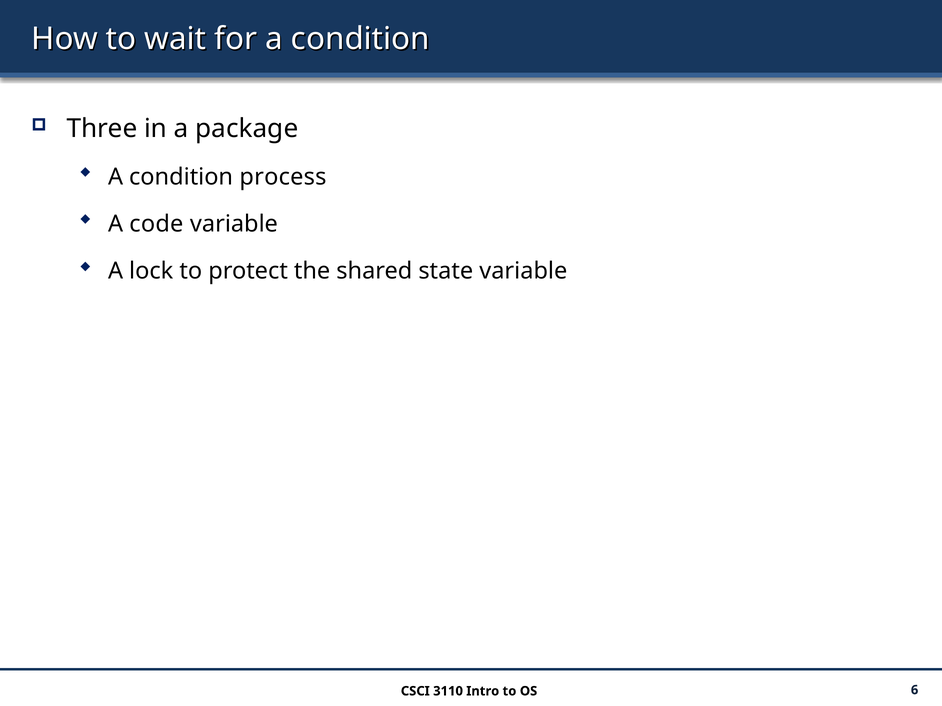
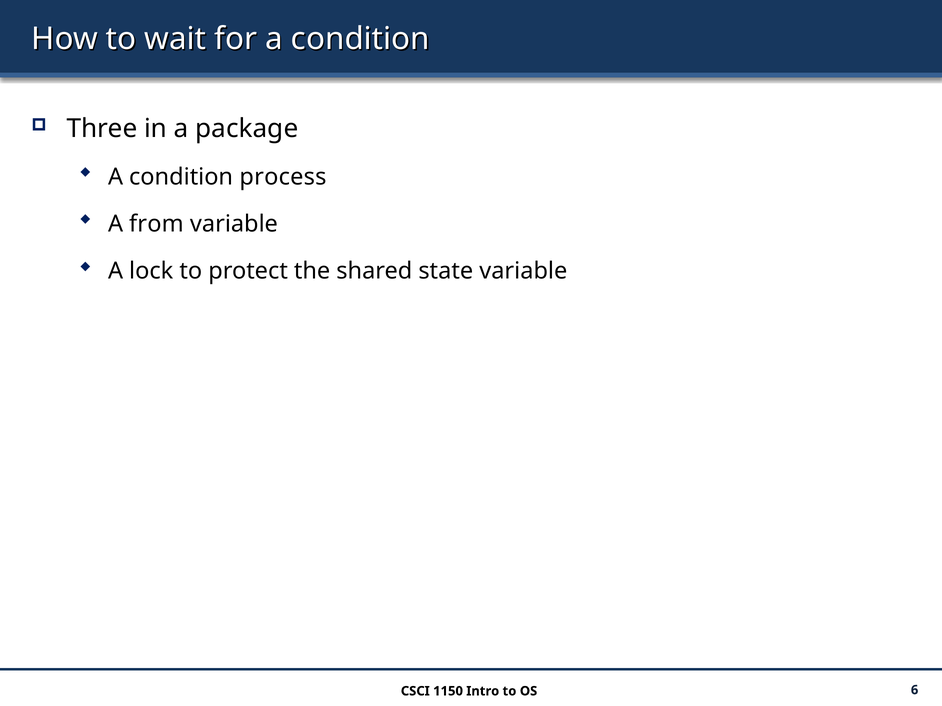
code: code -> from (156, 224)
3110: 3110 -> 1150 (448, 692)
